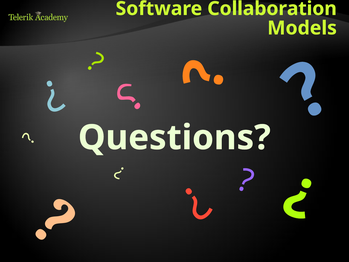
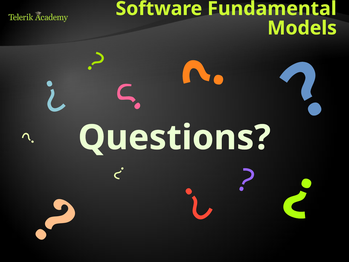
Collaboration: Collaboration -> Fundamental (272, 9)
